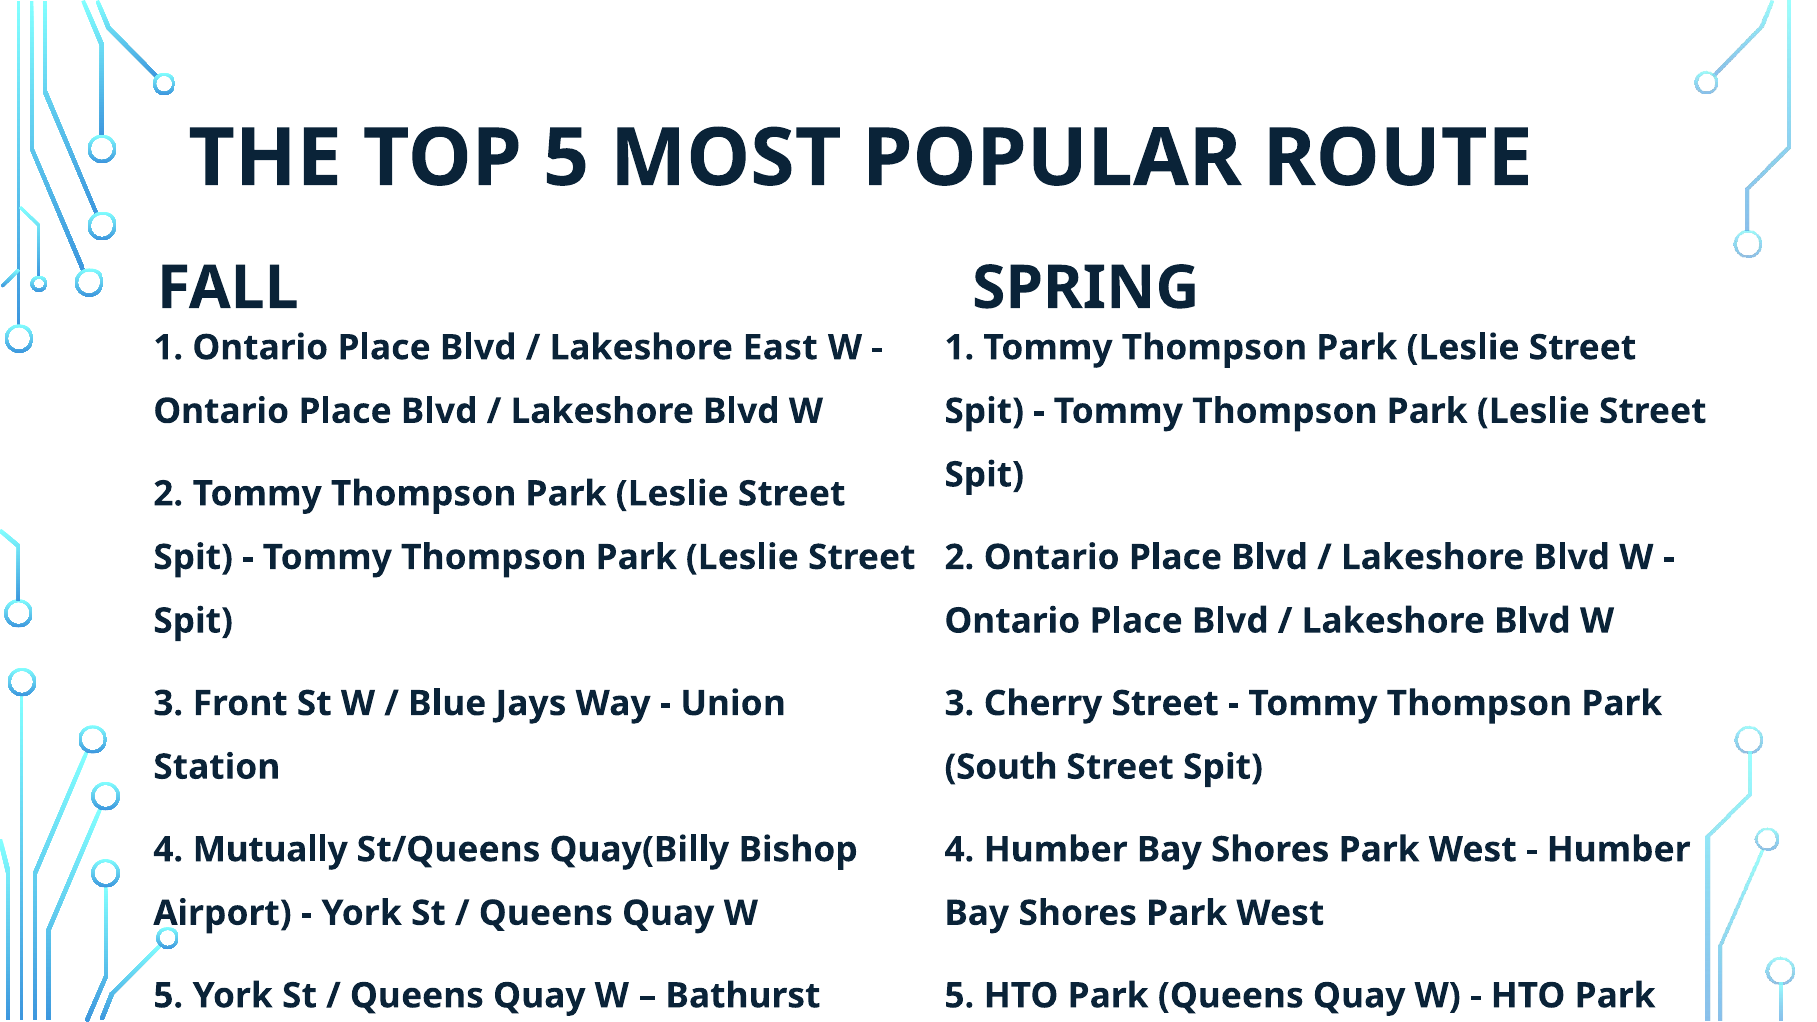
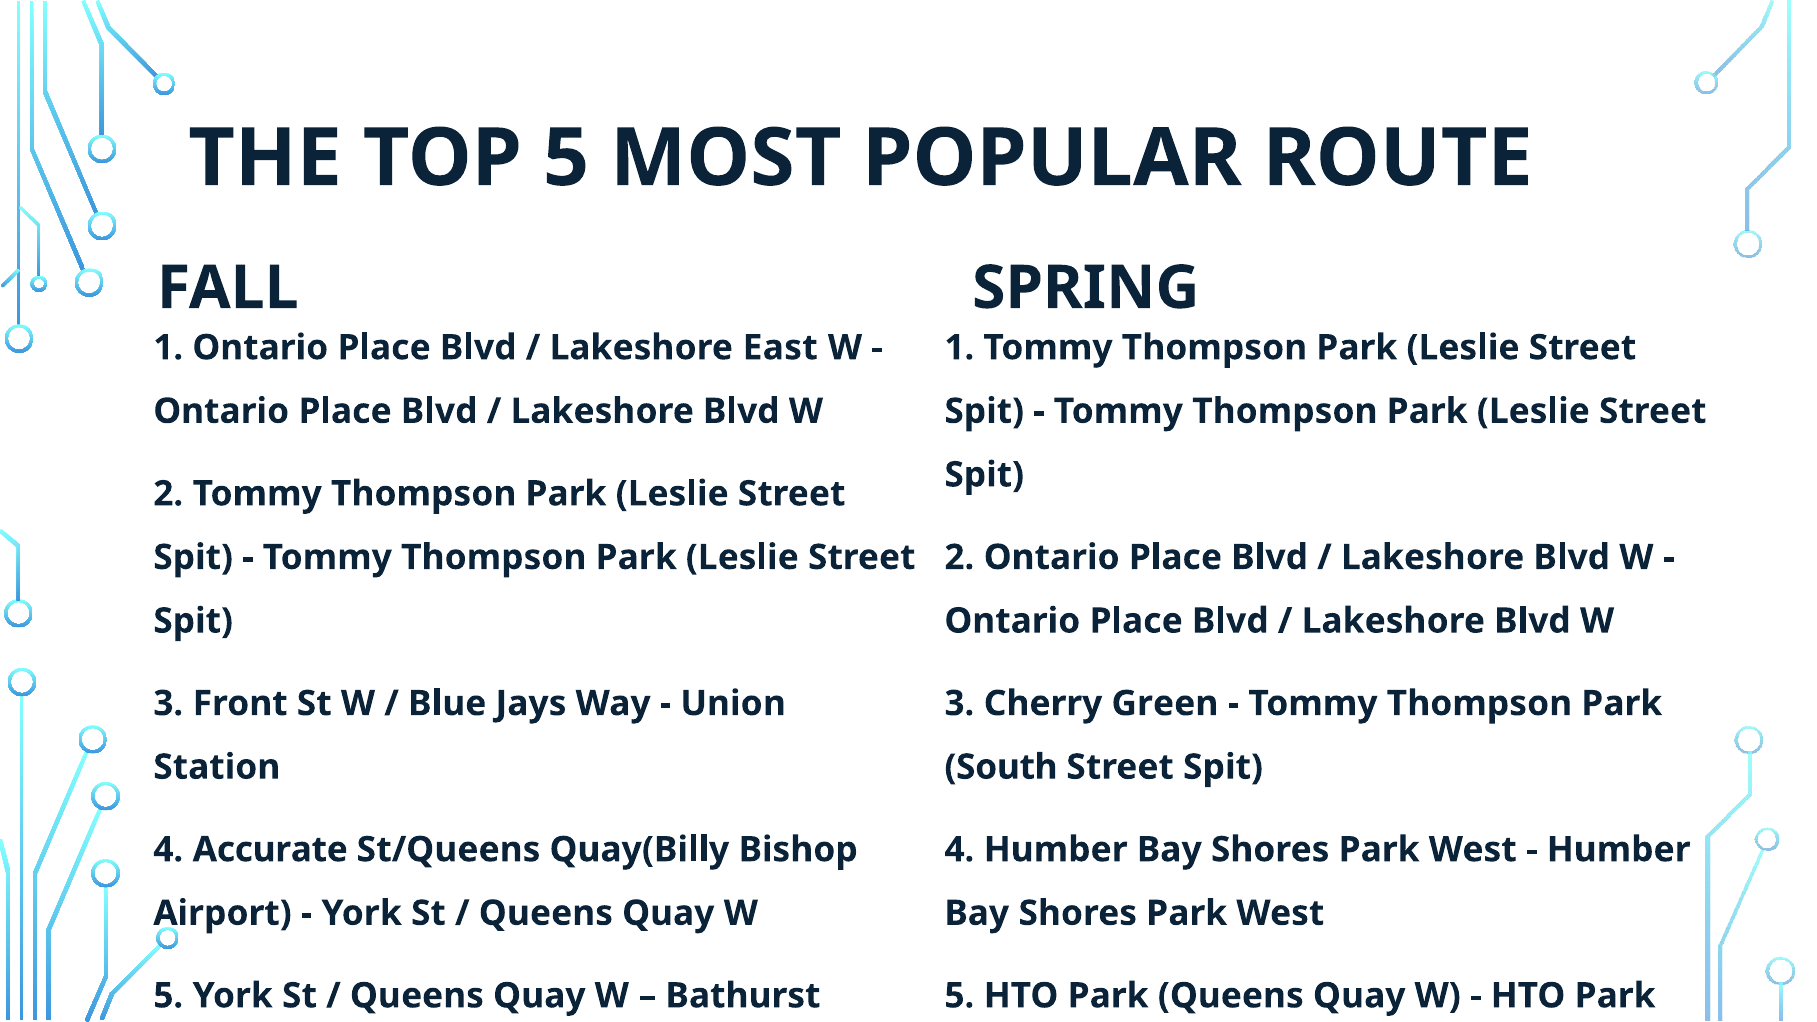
Cherry Street: Street -> Green (1165, 704)
Mutually: Mutually -> Accurate (270, 850)
